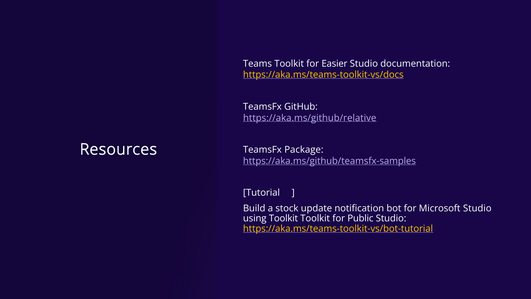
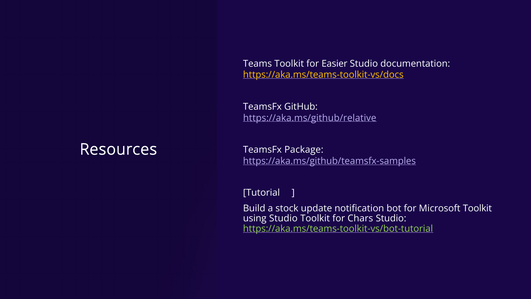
Microsoft Studio: Studio -> Toolkit (477, 208)
using Toolkit: Toolkit -> Studio (283, 218)
Public: Public -> Chars (360, 218)
https://aka.ms/teams-toolkit-vs/bot-tutorial colour: yellow -> light green (338, 228)
